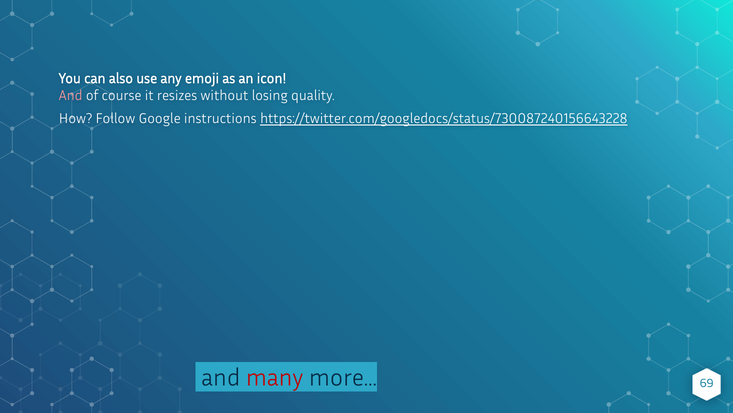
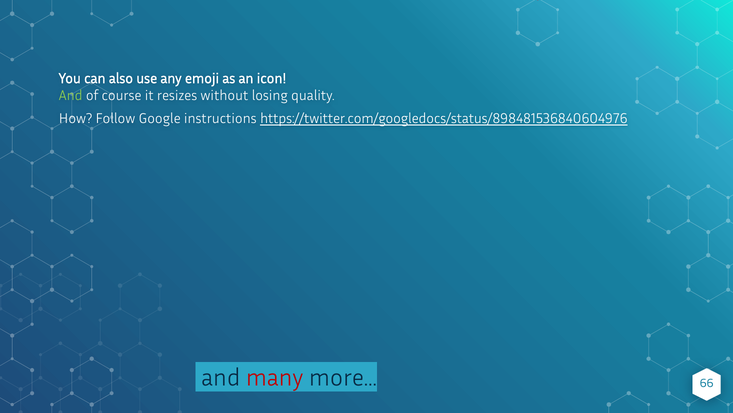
And colour: pink -> light green (71, 95)
https://twitter.com/googledocs/status/730087240156643228: https://twitter.com/googledocs/status/730087240156643228 -> https://twitter.com/googledocs/status/898481536840604976 (444, 119)
69: 69 -> 66 (707, 383)
